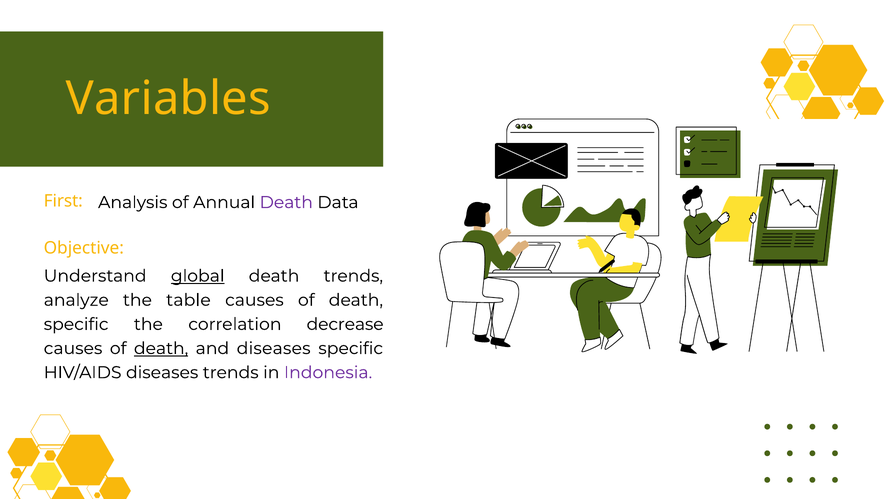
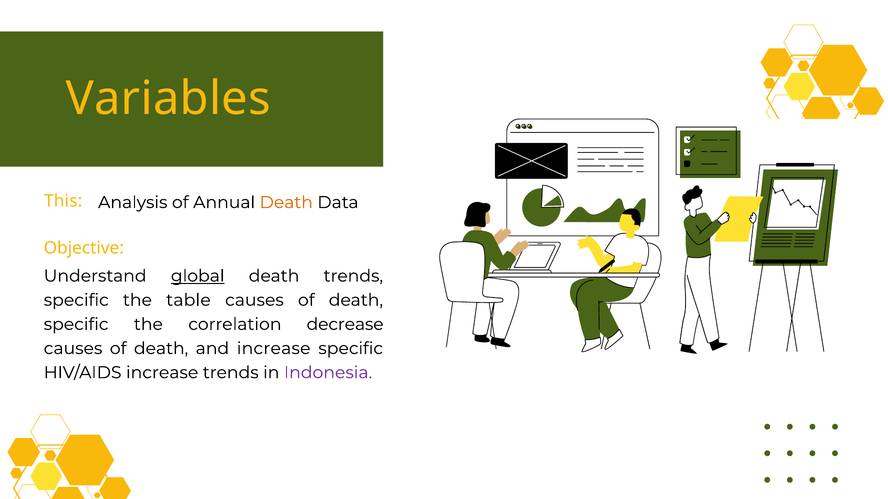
First: First -> This (63, 201)
Death colour: purple -> orange (286, 203)
analyze: analyze -> specific (76, 300)
death underline: present -> none (161, 349)
and diseases: diseases -> increase (274, 349)
HIV/AIDS diseases: diseases -> increase (162, 373)
